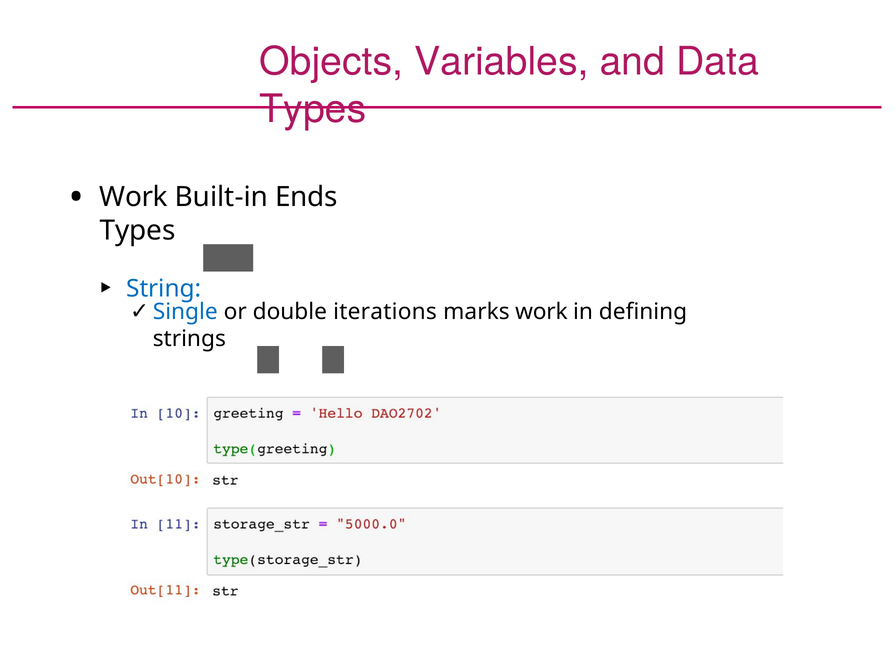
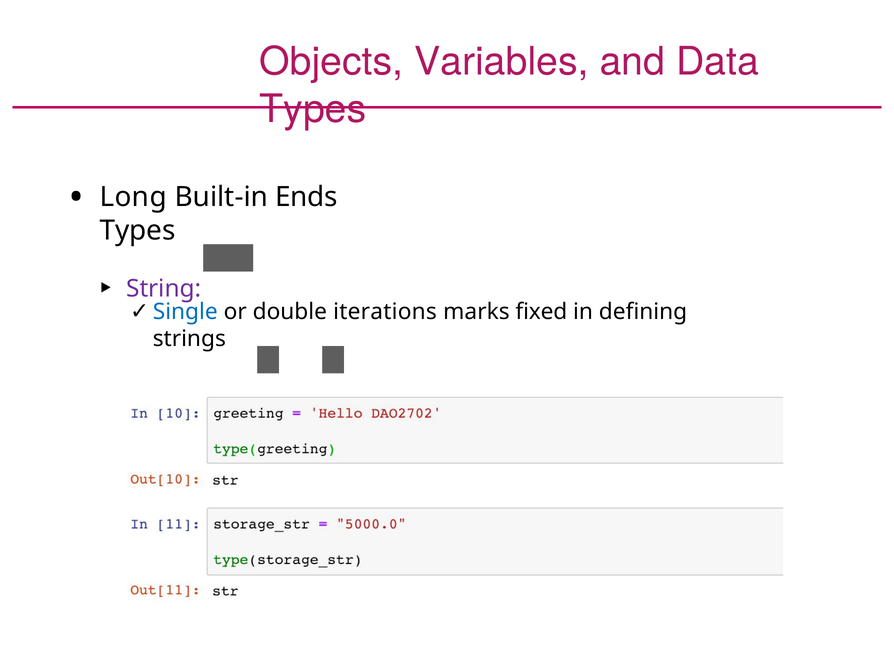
Work: Work -> Long (133, 197)
String colour: blue -> purple (164, 289)
marks work: work -> fixed (541, 312)
